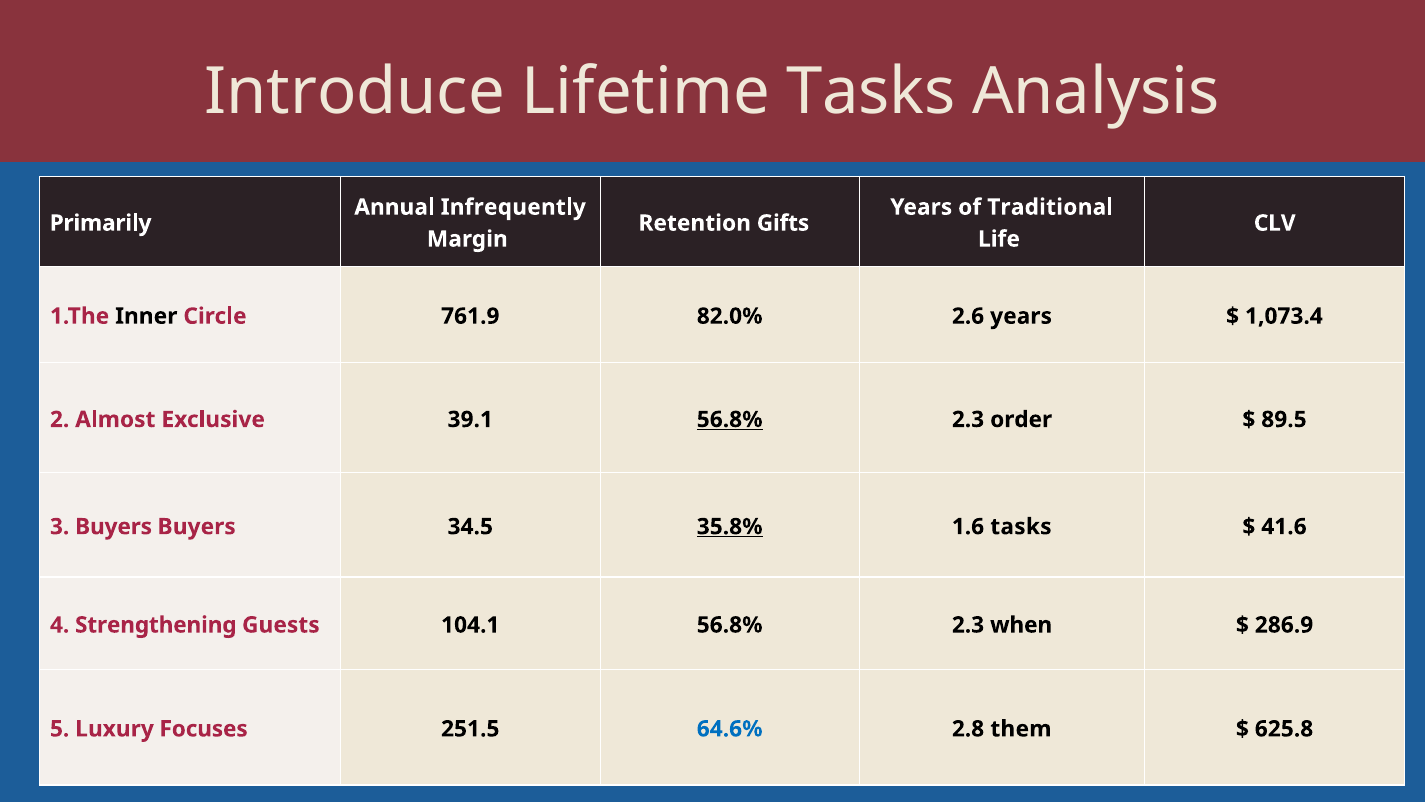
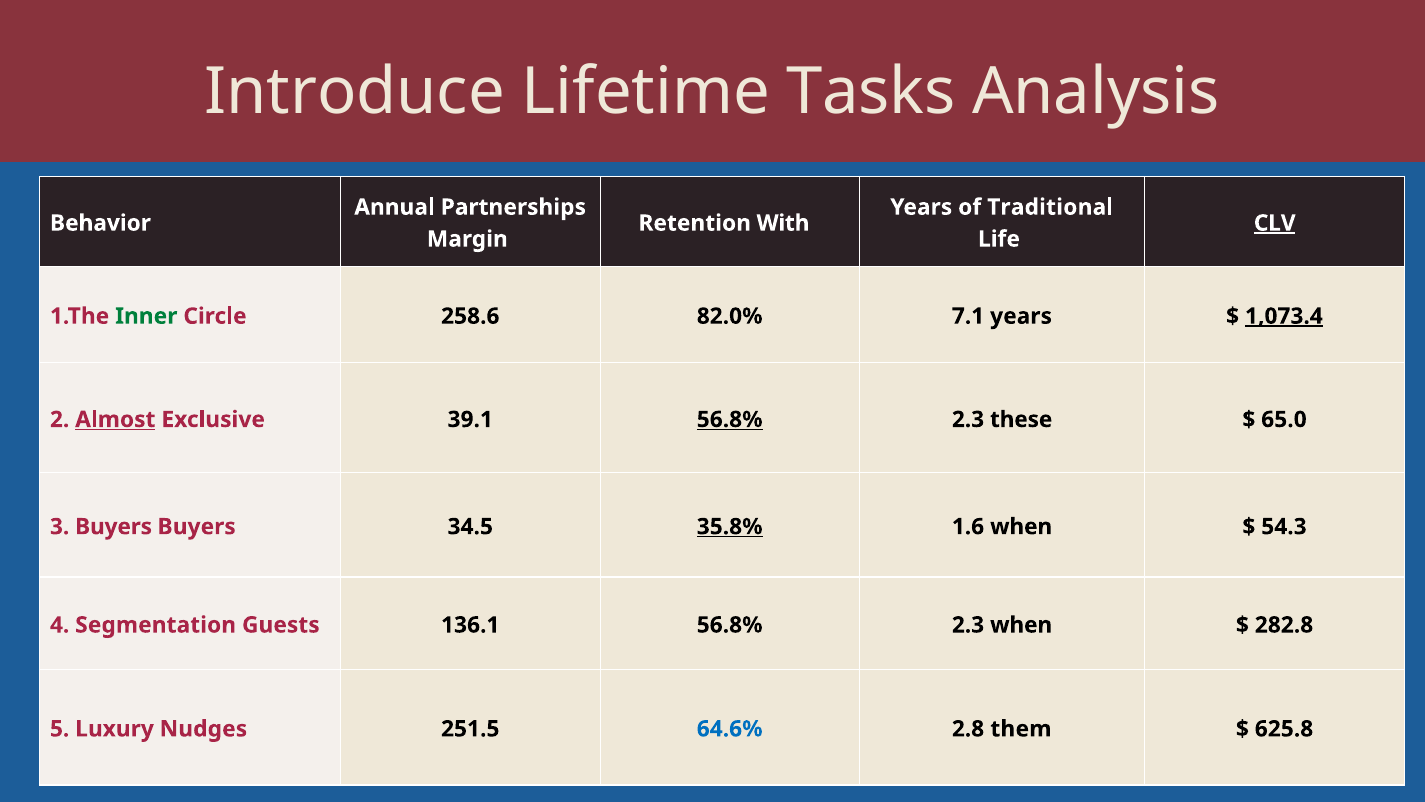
Infrequently: Infrequently -> Partnerships (513, 207)
Primarily: Primarily -> Behavior (100, 223)
Gifts: Gifts -> With (783, 223)
CLV underline: none -> present (1275, 223)
Inner colour: black -> green (146, 316)
761.9: 761.9 -> 258.6 (470, 316)
2.6: 2.6 -> 7.1 (968, 316)
1,073.4 underline: none -> present (1284, 316)
Almost underline: none -> present (115, 419)
order: order -> these (1021, 419)
89.5: 89.5 -> 65.0 (1284, 419)
1.6 tasks: tasks -> when (1021, 526)
41.6: 41.6 -> 54.3 (1284, 526)
Strengthening: Strengthening -> Segmentation (156, 625)
104.1: 104.1 -> 136.1 (470, 625)
286.9: 286.9 -> 282.8 (1284, 625)
Focuses: Focuses -> Nudges (203, 729)
